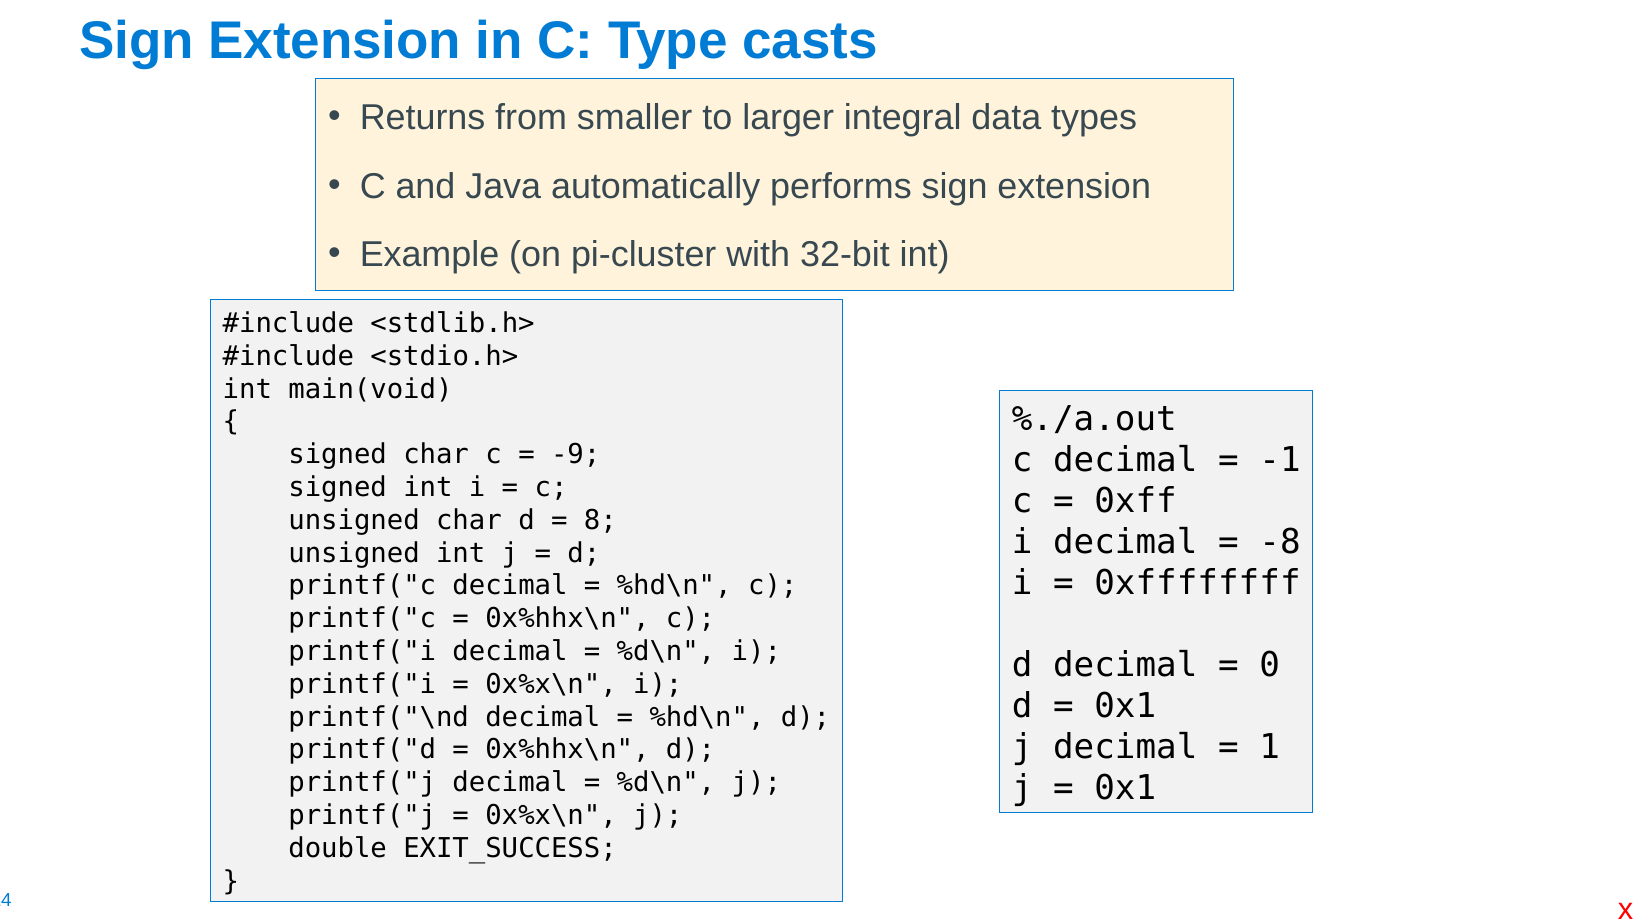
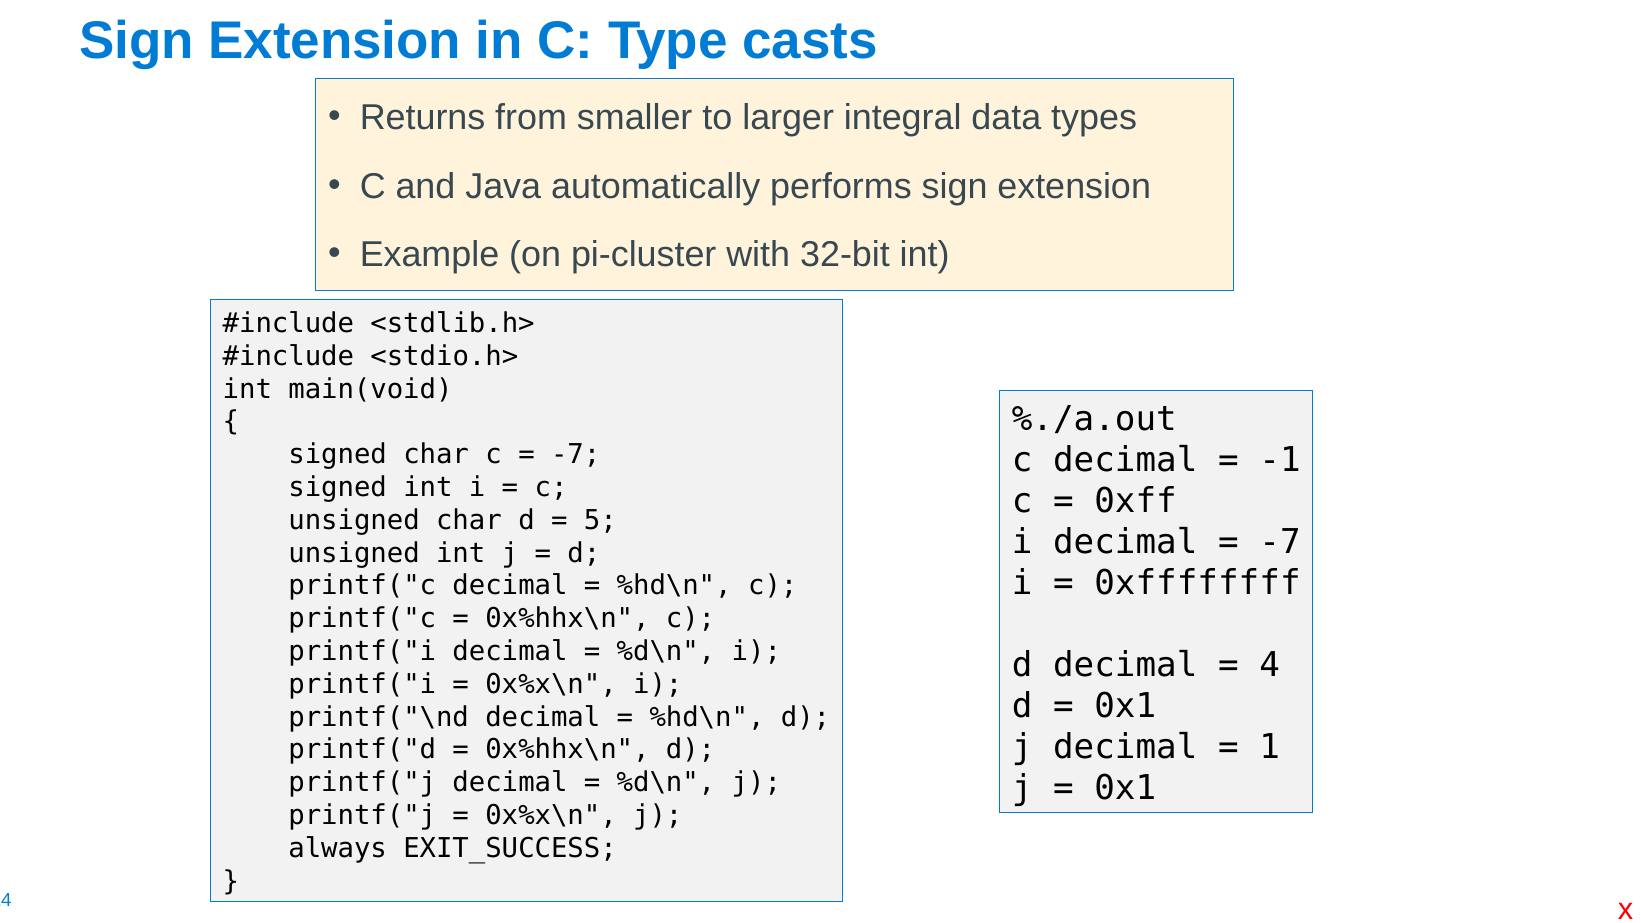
-9: -9 -> -7 (576, 455)
8: 8 -> 5 (600, 520)
-8: -8 -> -7 (1280, 542)
0: 0 -> 4 (1270, 665)
double: double -> always (338, 848)
